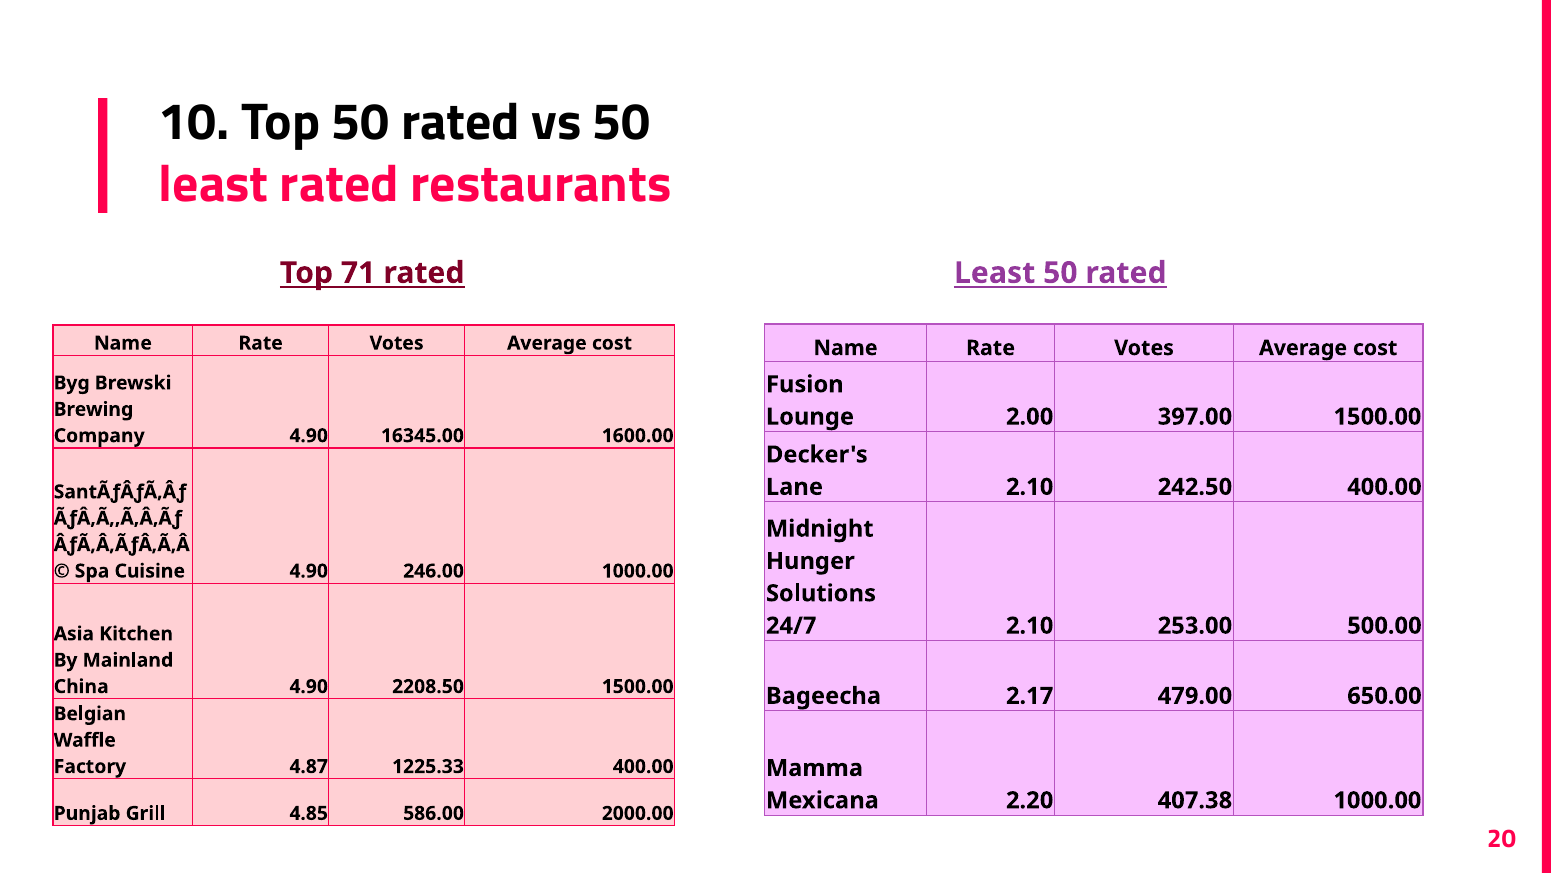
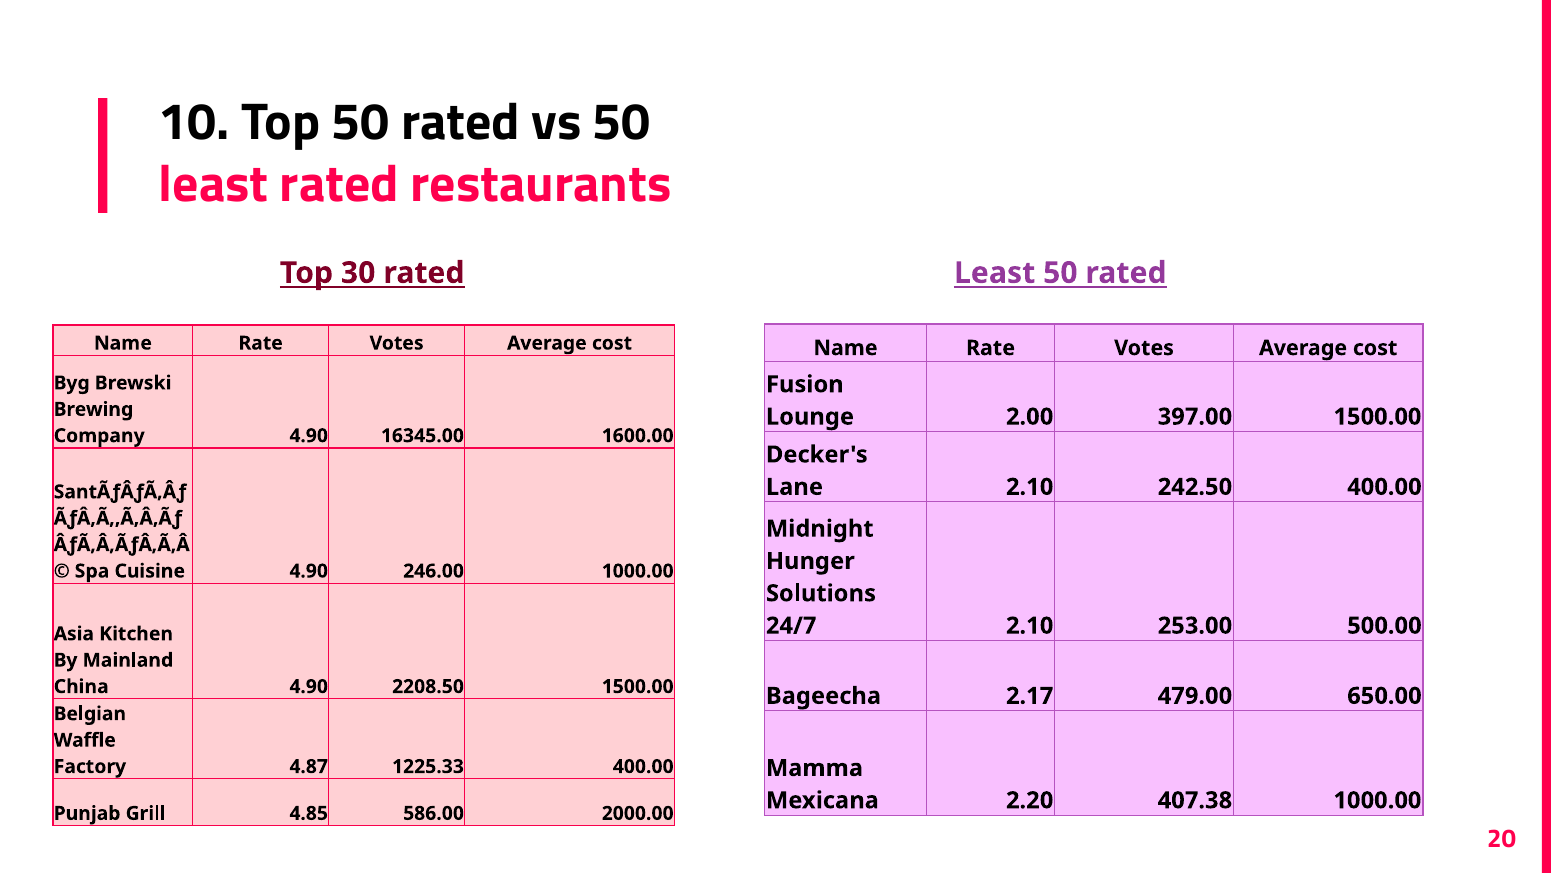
71: 71 -> 30 (358, 273)
